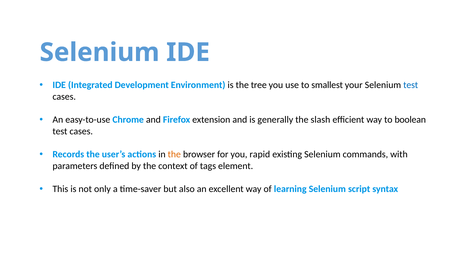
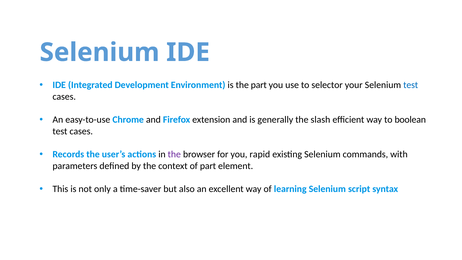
the tree: tree -> part (259, 85)
smallest: smallest -> selector (327, 85)
the colour: orange -> purple (174, 154)
of tags: tags -> part (208, 166)
